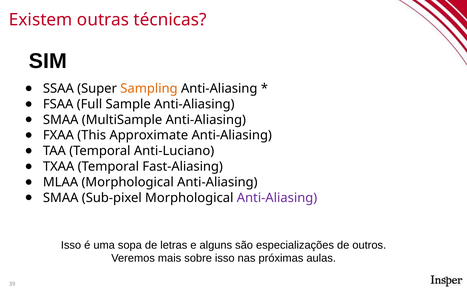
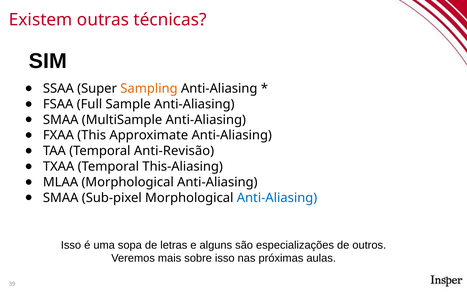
Anti-Luciano: Anti-Luciano -> Anti-Revisão (174, 151)
Fast-Aliasing: Fast-Aliasing -> This-Aliasing (183, 167)
Anti-Aliasing colour: purple -> blue (277, 198)
